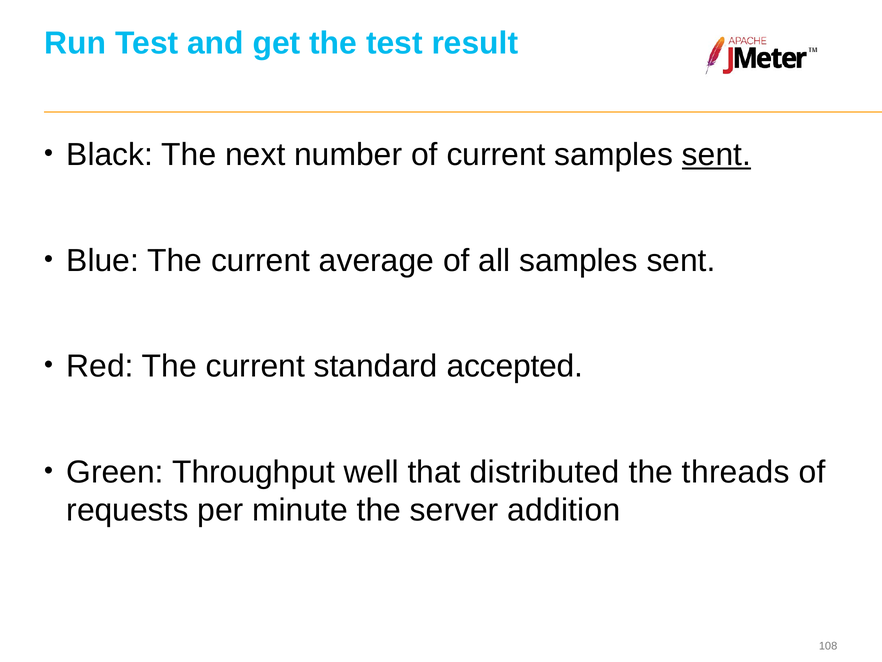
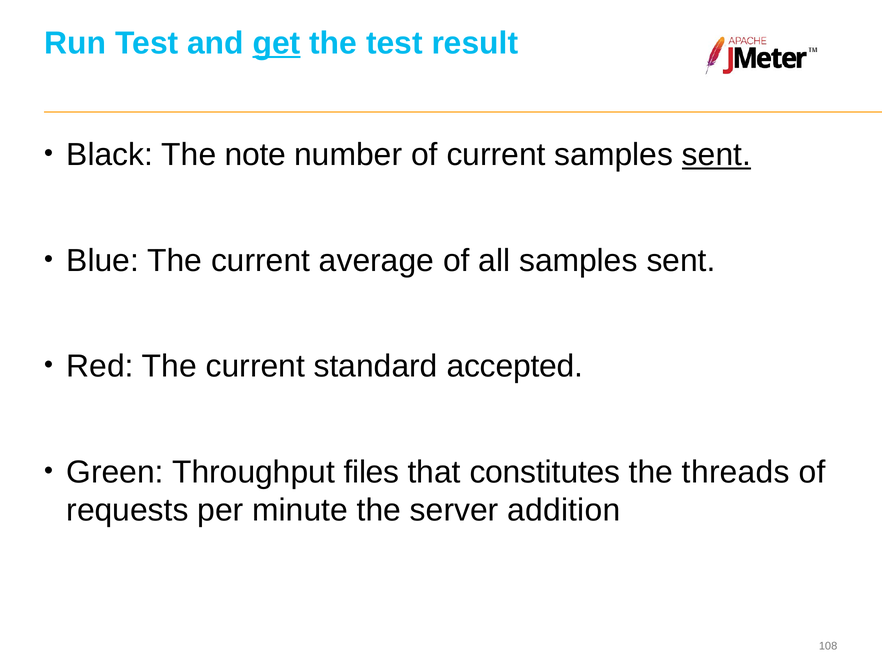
get underline: none -> present (277, 43)
next: next -> note (255, 155)
well: well -> files (371, 472)
distributed: distributed -> constitutes (545, 472)
